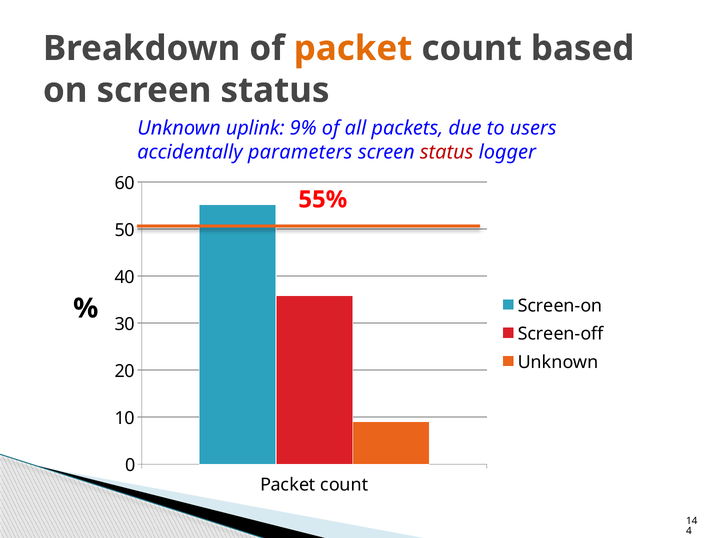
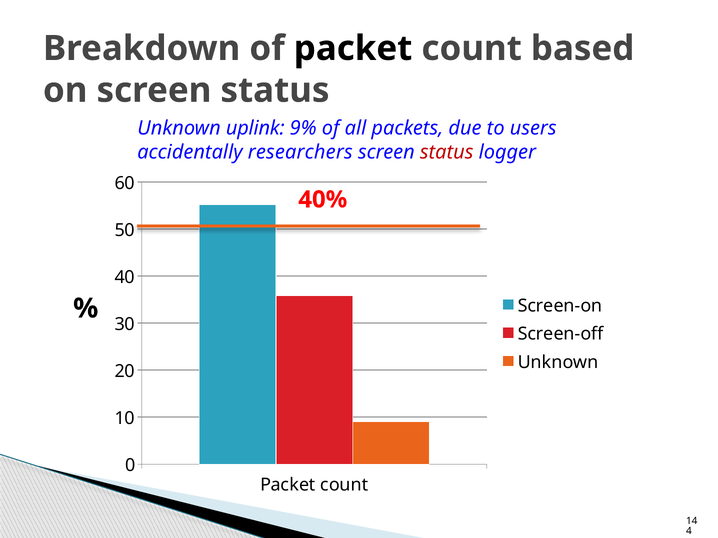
packet colour: orange -> black (353, 48)
parameters: parameters -> researchers (300, 152)
55%: 55% -> 40% (323, 200)
